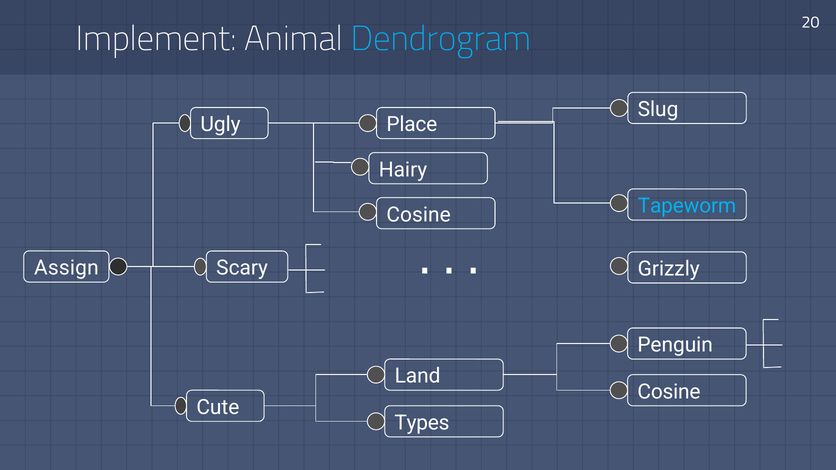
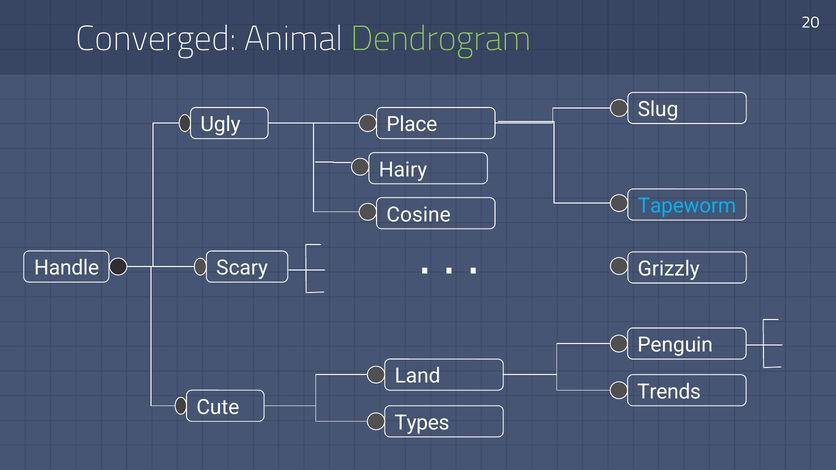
Implement: Implement -> Converged (156, 39)
Dendrogram colour: light blue -> light green (441, 39)
Assign: Assign -> Handle (67, 268)
Cosine: Cosine -> Trends (669, 392)
